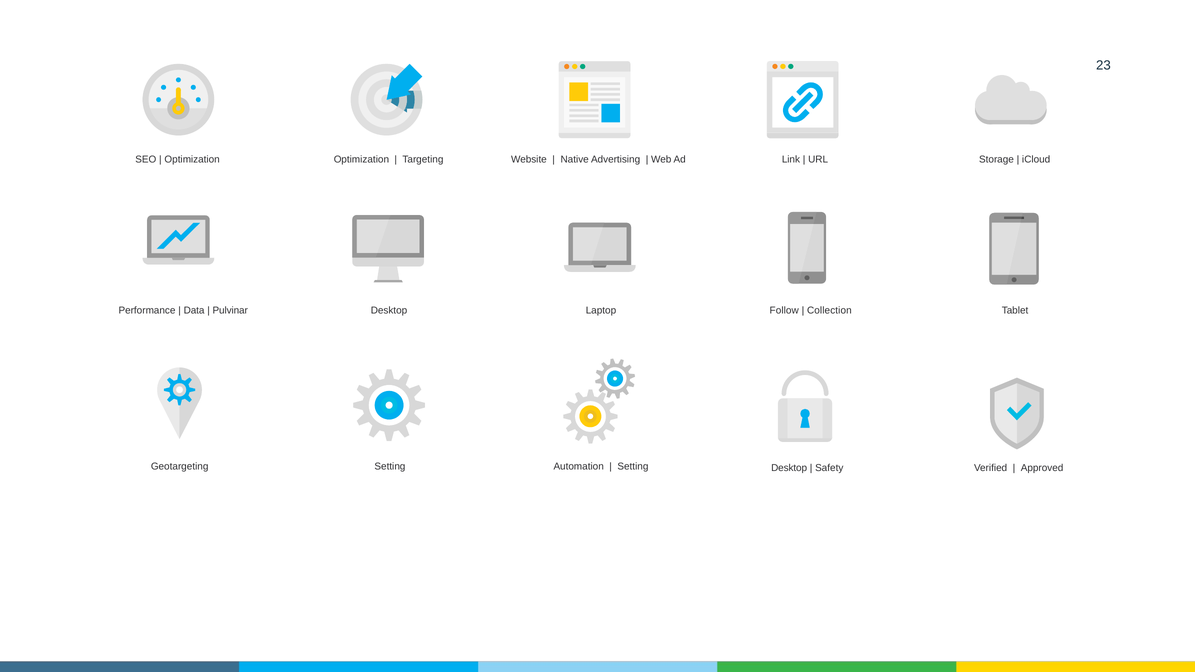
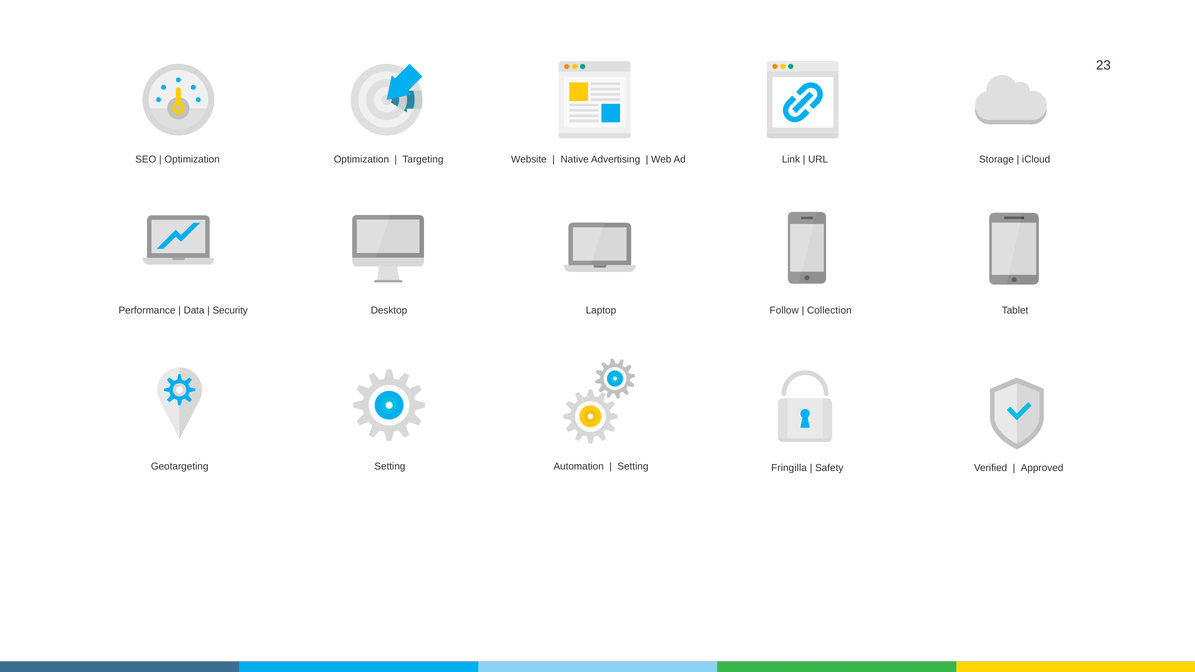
Pulvinar: Pulvinar -> Security (230, 310)
Setting Desktop: Desktop -> Fringilla (789, 468)
